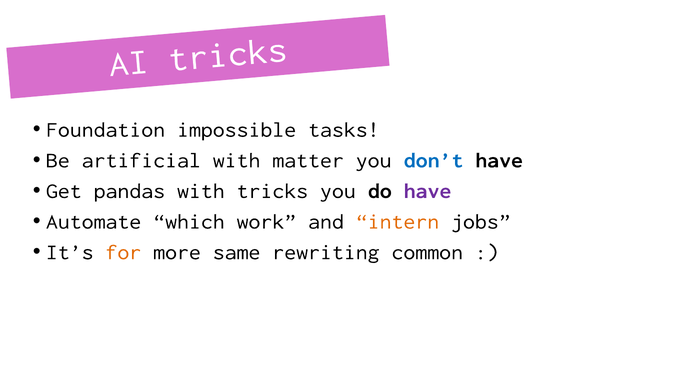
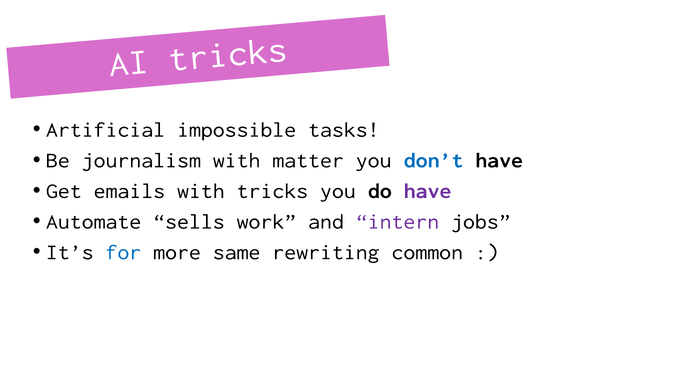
Foundation: Foundation -> Artificial (106, 130)
artificial: artificial -> journalism (141, 160)
pandas: pandas -> emails (129, 191)
which: which -> sells (189, 222)
intern colour: orange -> purple (397, 222)
for colour: orange -> blue (123, 252)
